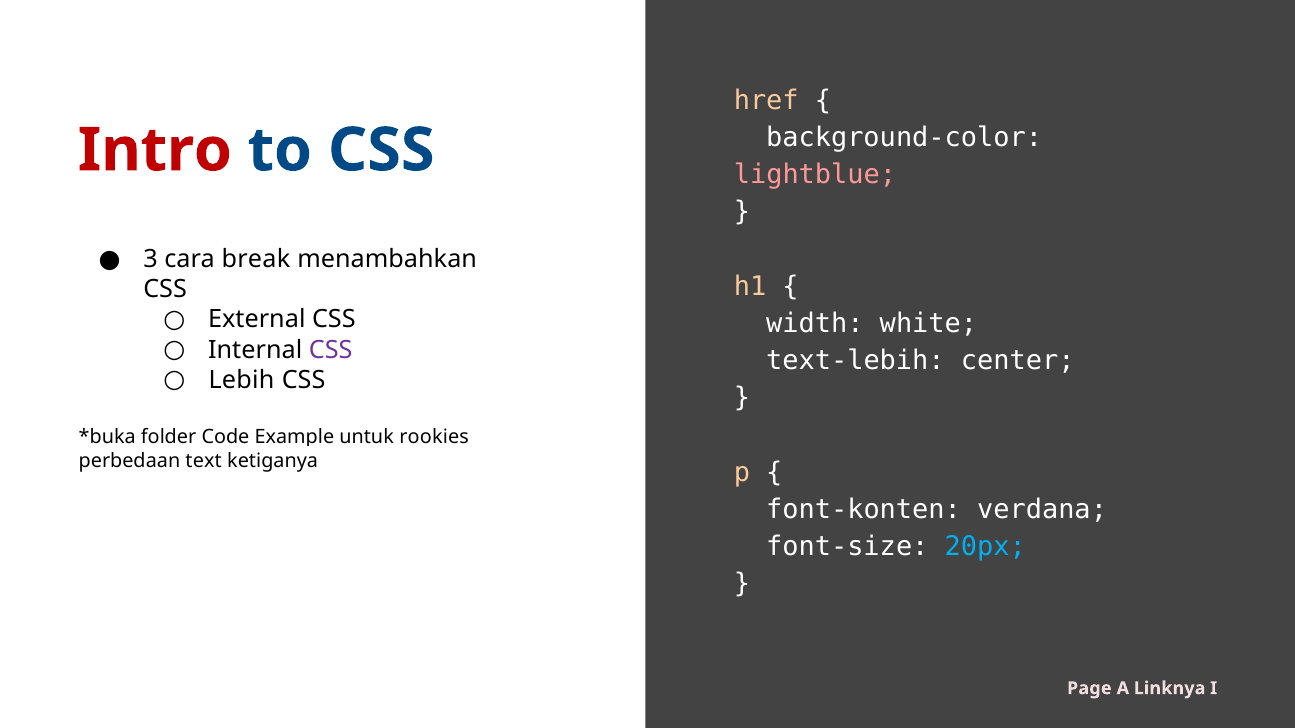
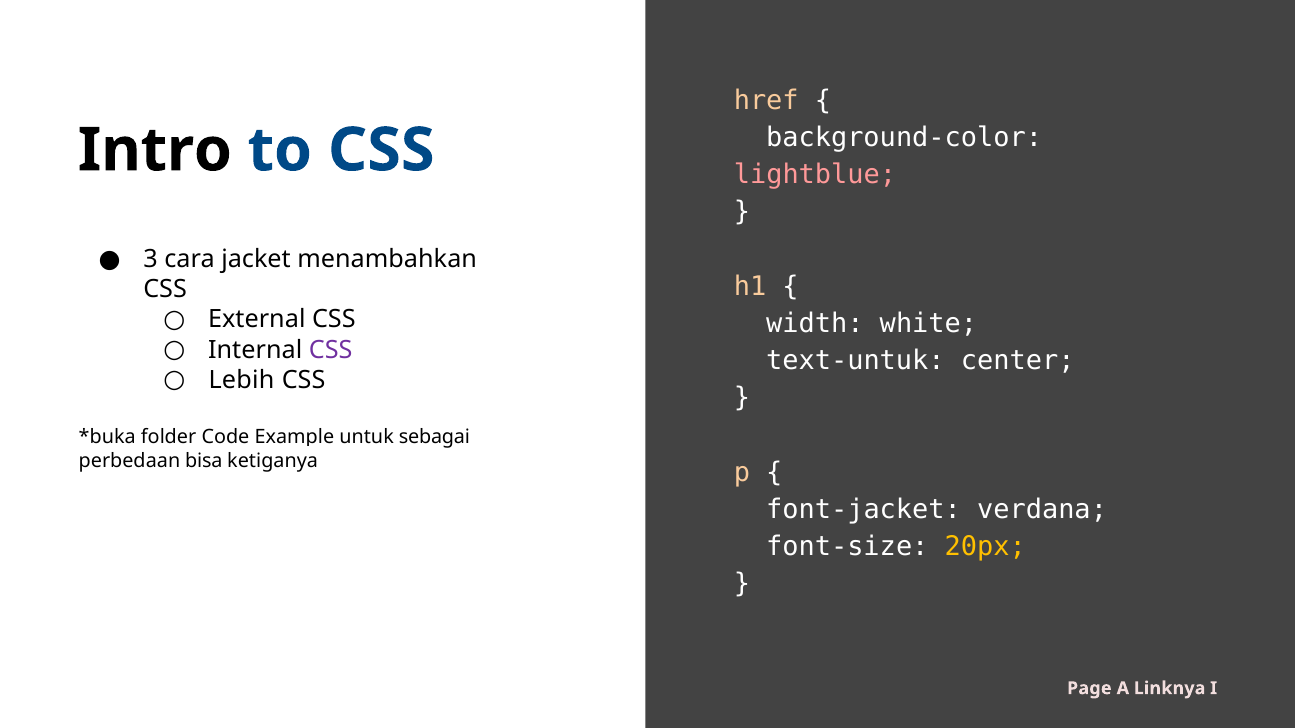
Intro colour: red -> black (155, 150)
break: break -> jacket (256, 259)
text-lebih: text-lebih -> text-untuk (855, 361)
rookies: rookies -> sebagai (434, 437)
text: text -> bisa (204, 461)
font-konten: font-konten -> font-jacket (864, 510)
20px colour: light blue -> yellow (985, 547)
